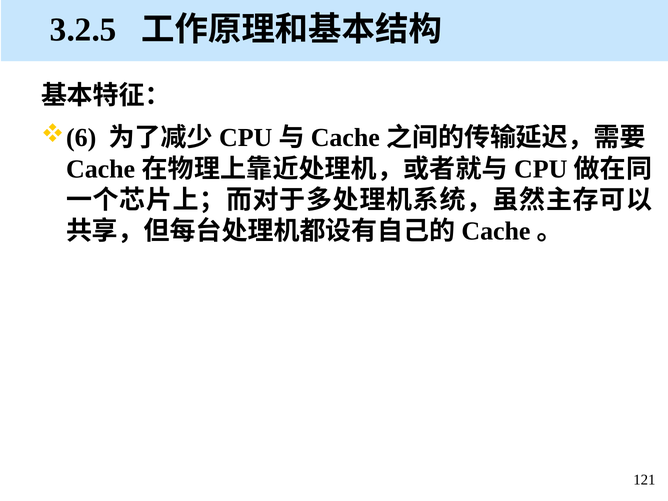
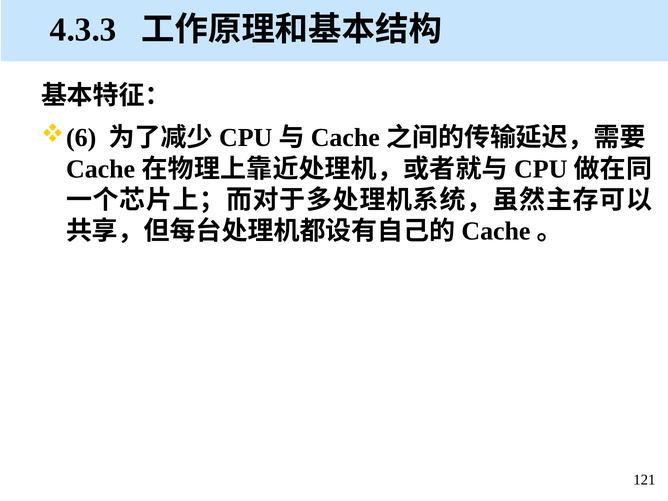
3.2.5: 3.2.5 -> 4.3.3 (83, 30)
